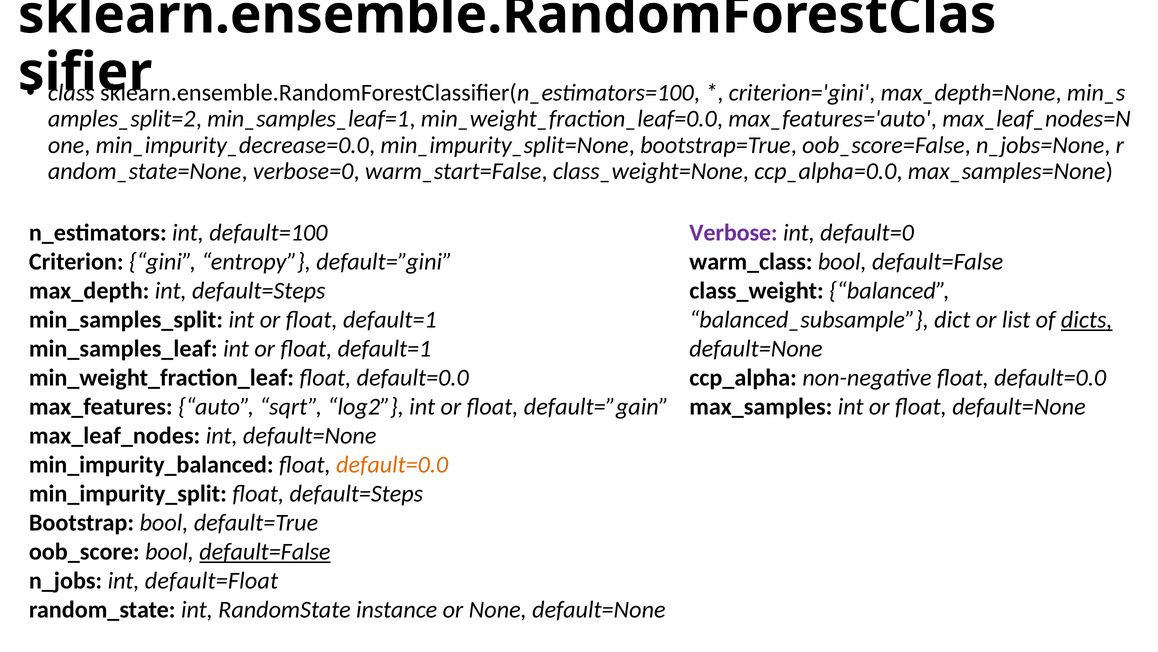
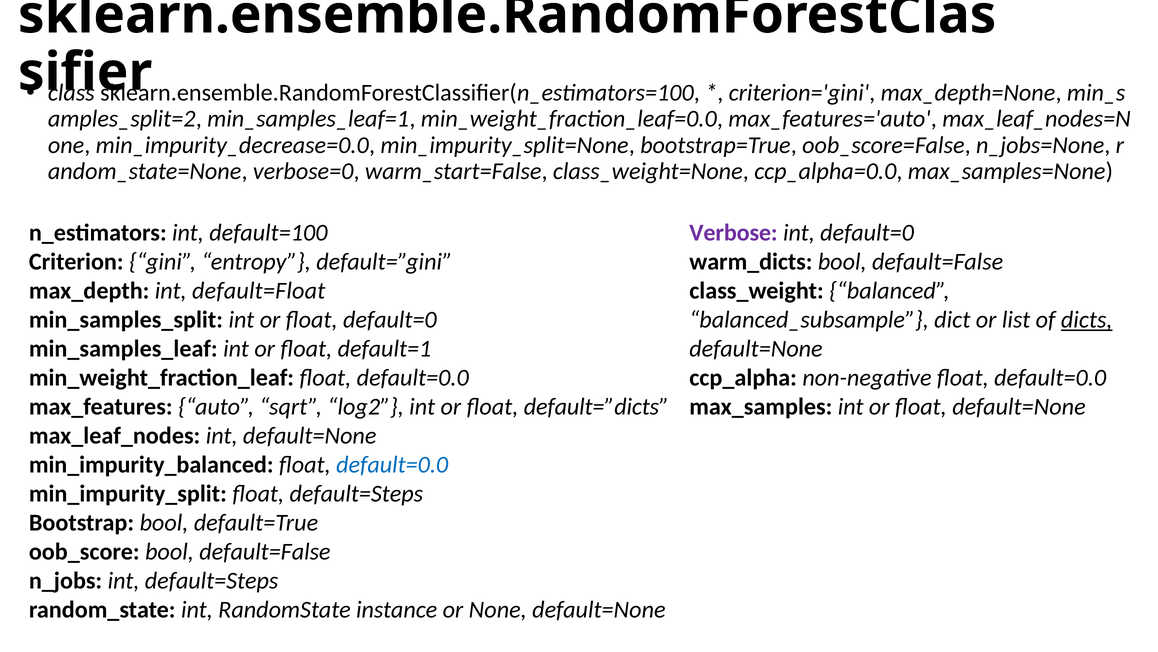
warm_class: warm_class -> warm_dicts (751, 262)
int default=Steps: default=Steps -> default=Float (259, 291)
default=1: default=1 -> default=0 (390, 320)
default=”gain: default=”gain -> default=”dicts (596, 406)
default=0.0 colour: orange -> blue (392, 464)
default=False underline: present -> none (265, 551)
int default=Float: default=Float -> default=Steps (212, 580)
